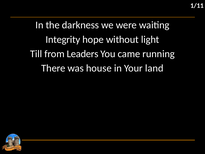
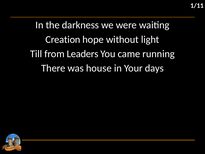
Integrity: Integrity -> Creation (63, 39)
land: land -> days (154, 68)
